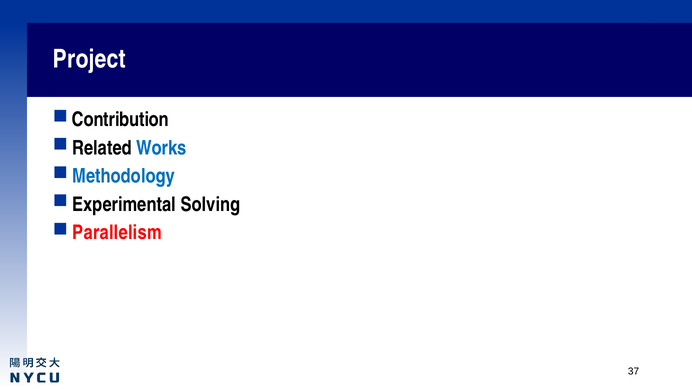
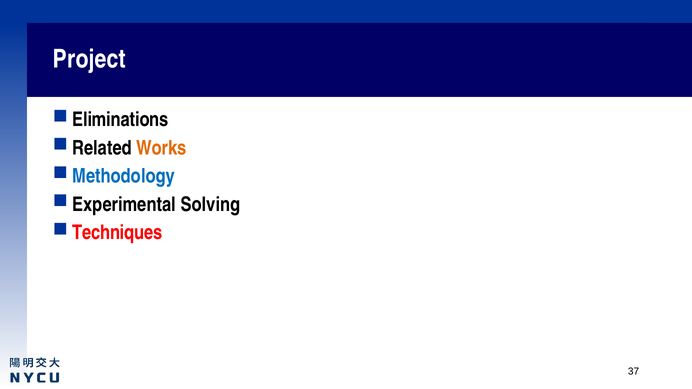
Contribution: Contribution -> Eliminations (120, 120)
Works colour: blue -> orange (161, 148)
Parallelism: Parallelism -> Techniques (117, 233)
